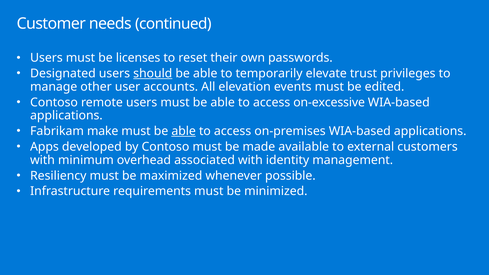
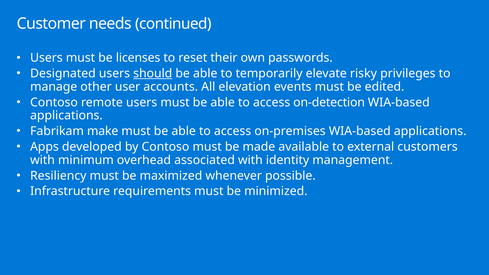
trust: trust -> risky (363, 74)
on-excessive: on-excessive -> on-detection (329, 102)
able underline: present -> none (184, 131)
